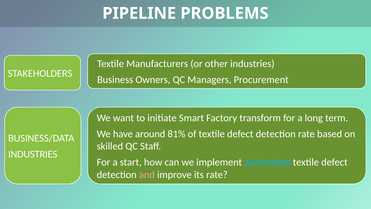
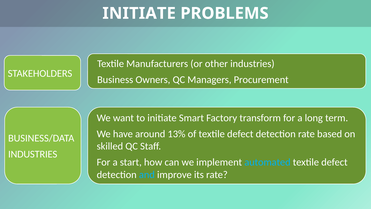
PIPELINE: PIPELINE -> INITIATE (139, 13)
81%: 81% -> 13% (177, 134)
and colour: pink -> light blue (147, 174)
